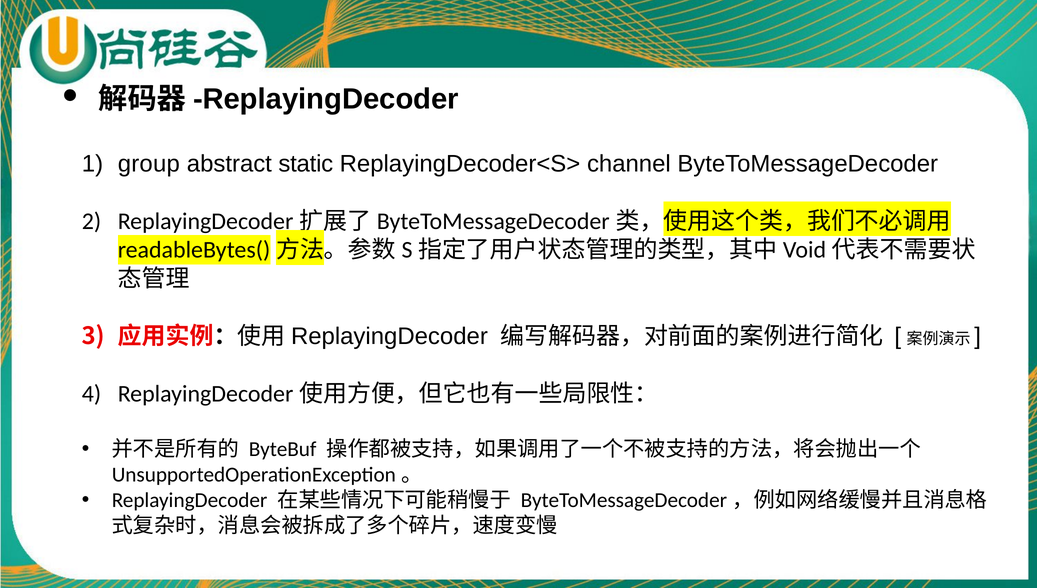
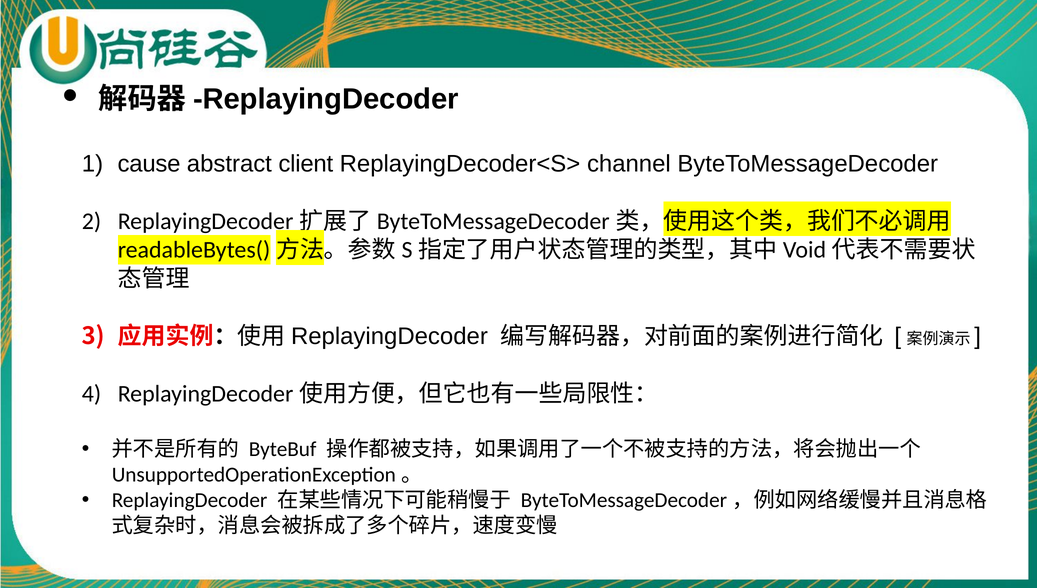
group: group -> cause (149, 164)
static: static -> client (306, 164)
